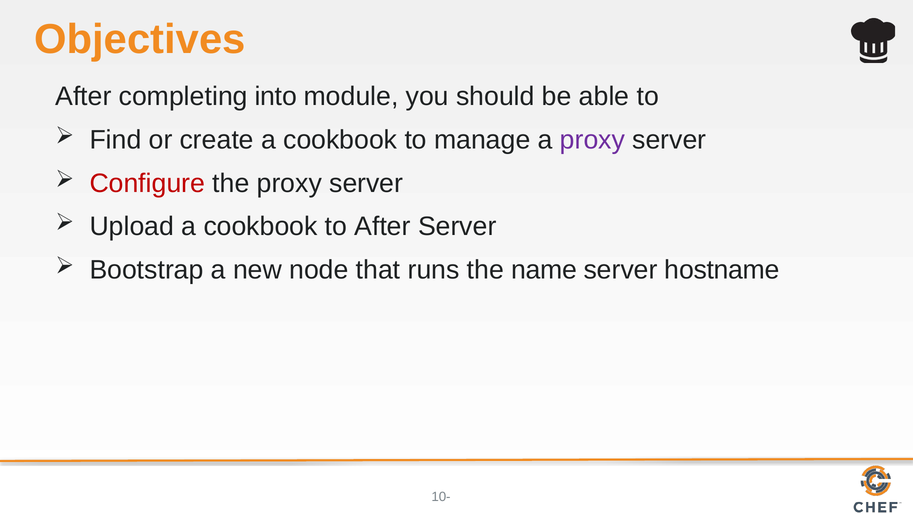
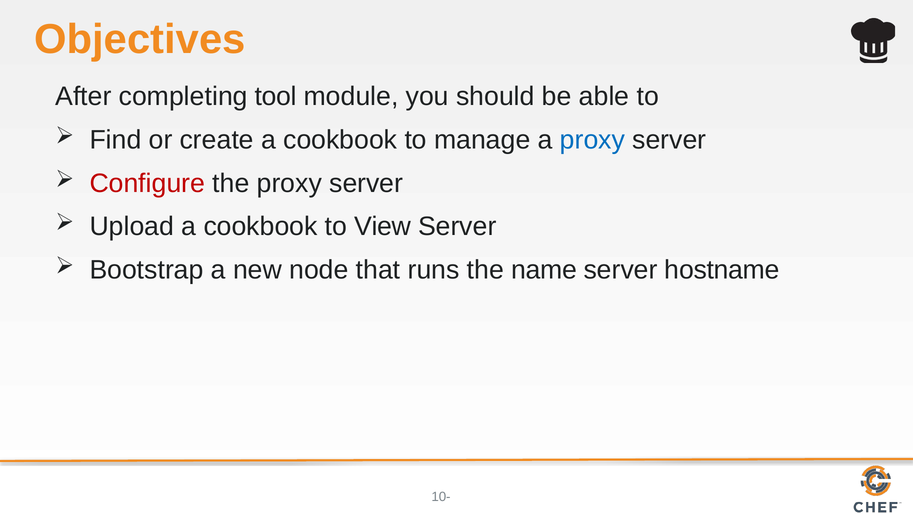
into: into -> tool (276, 96)
proxy colour: purple -> blue (592, 140)
to After: After -> View (383, 226)
